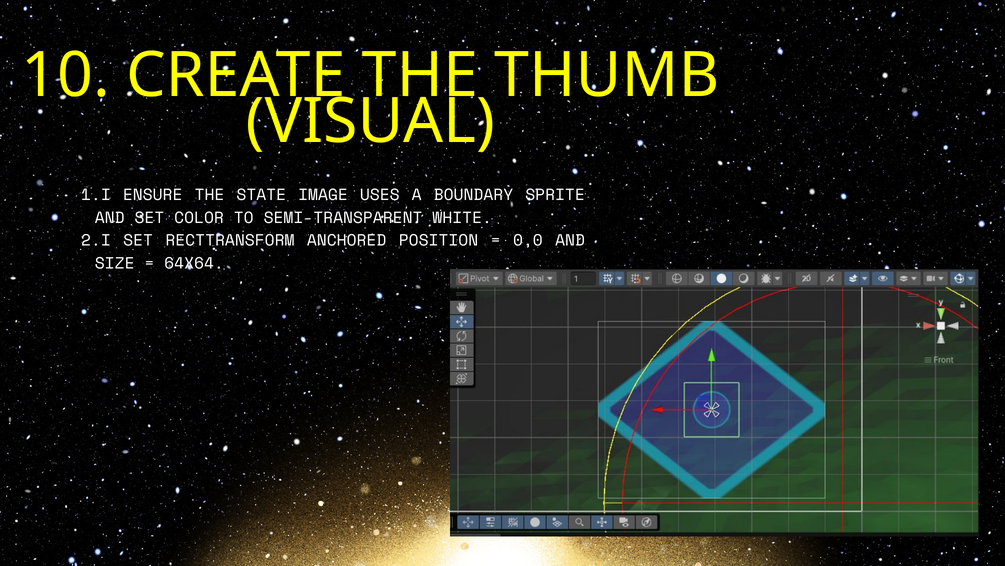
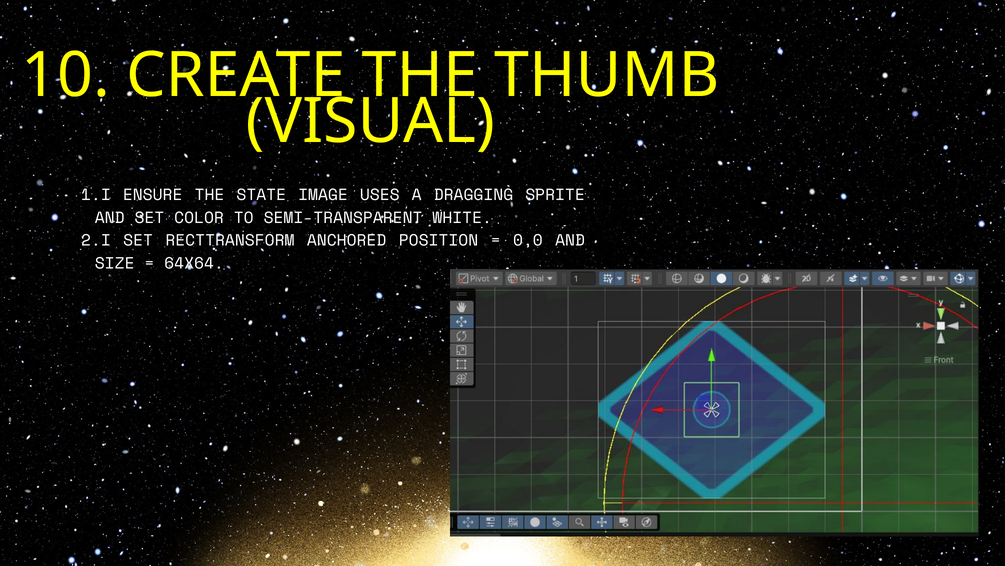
BOUNDARY: BOUNDARY -> DRAGGING (473, 195)
